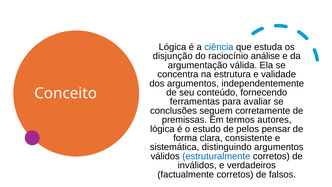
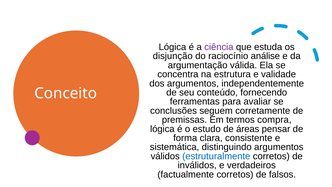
ciência colour: blue -> purple (219, 47)
autores: autores -> compra (274, 120)
pelos: pelos -> áreas (248, 129)
